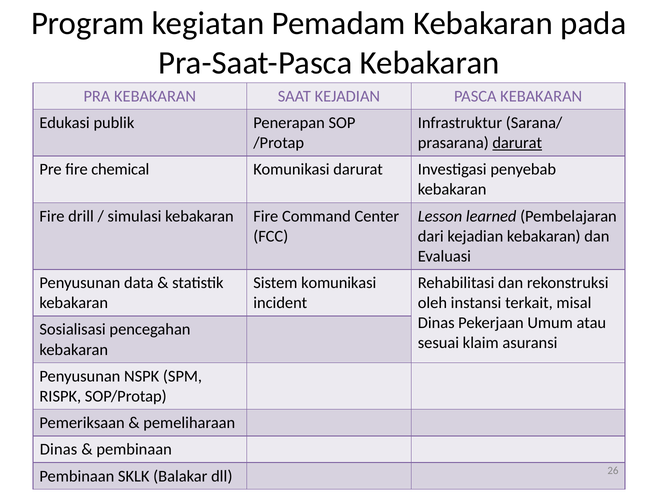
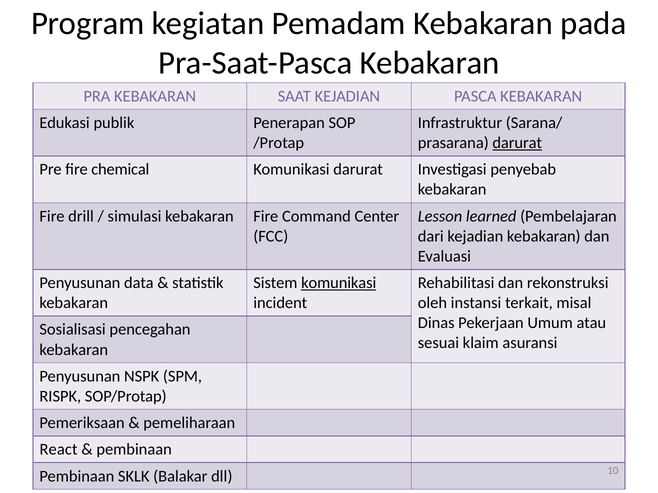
komunikasi underline: none -> present (339, 283)
Dinas: Dinas -> React (59, 450)
26: 26 -> 10 (613, 471)
